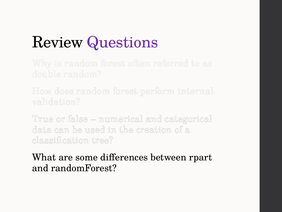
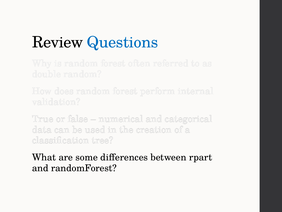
Questions colour: purple -> blue (122, 42)
